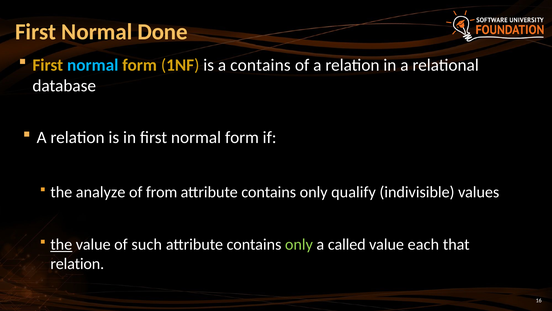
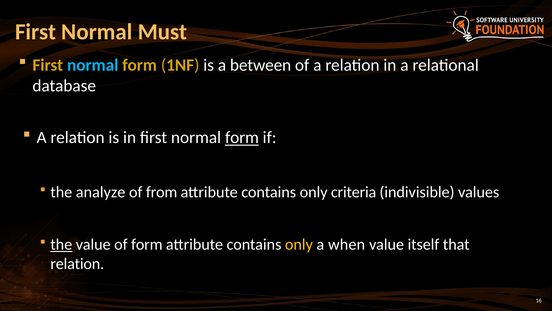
Done: Done -> Must (162, 32)
a contains: contains -> between (261, 65)
form underline: none -> present (242, 137)
qualify: qualify -> criteria (354, 192)
of such: such -> form (147, 244)
only colour: light green -> yellow (299, 244)
called: called -> when (347, 244)
each: each -> itself (423, 244)
